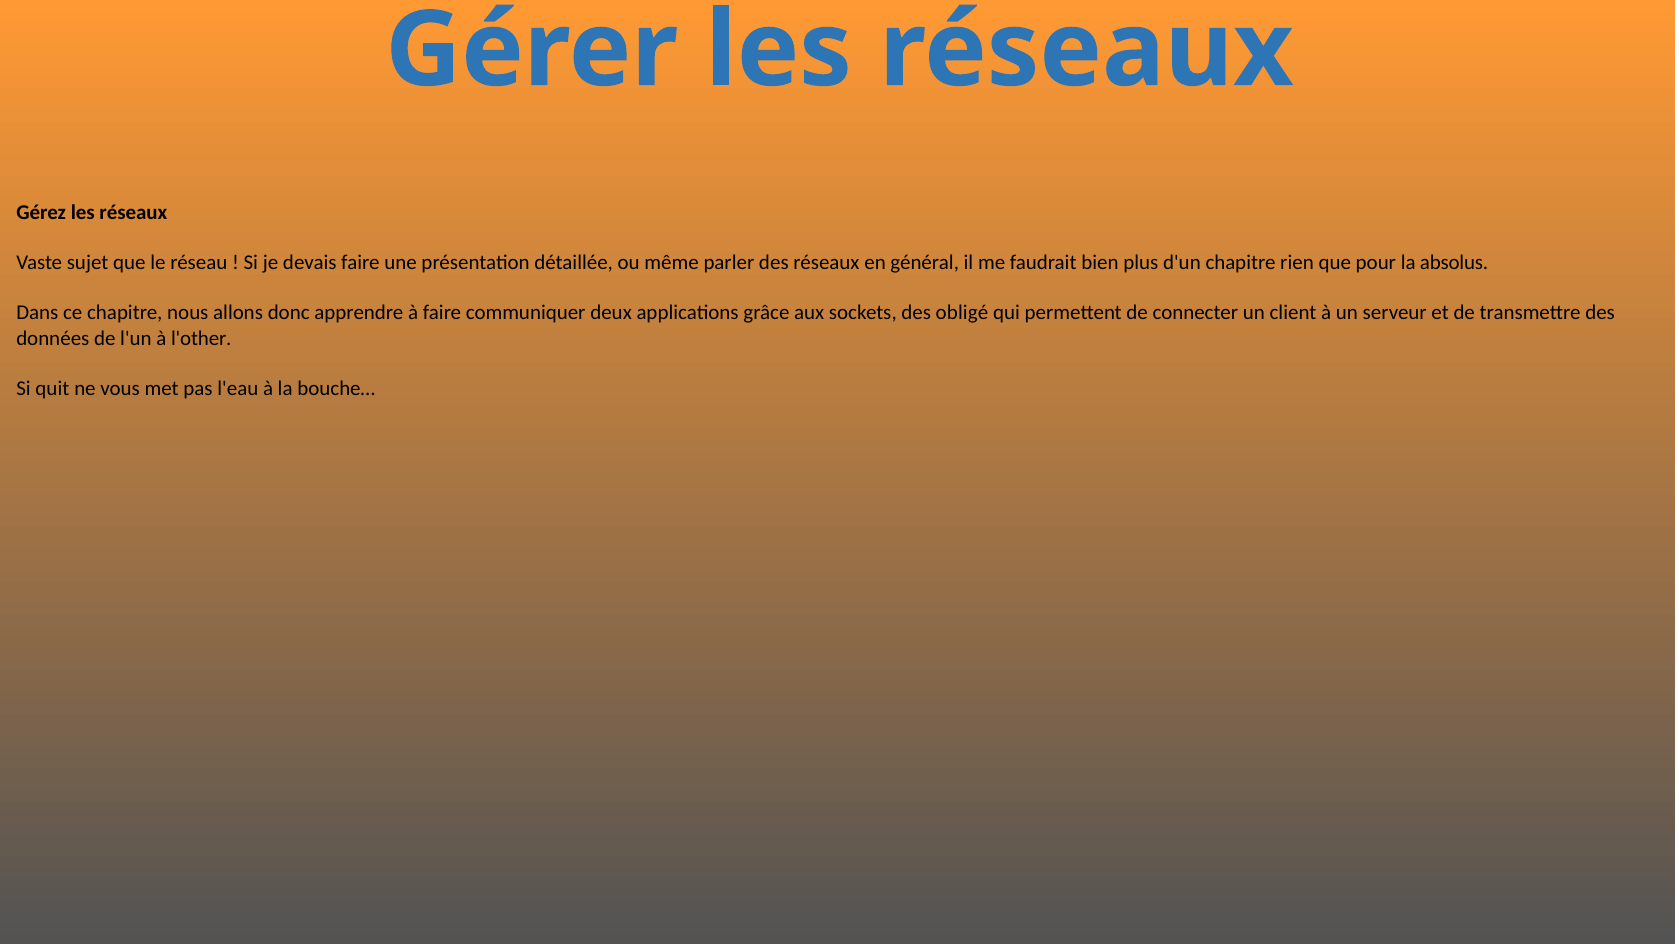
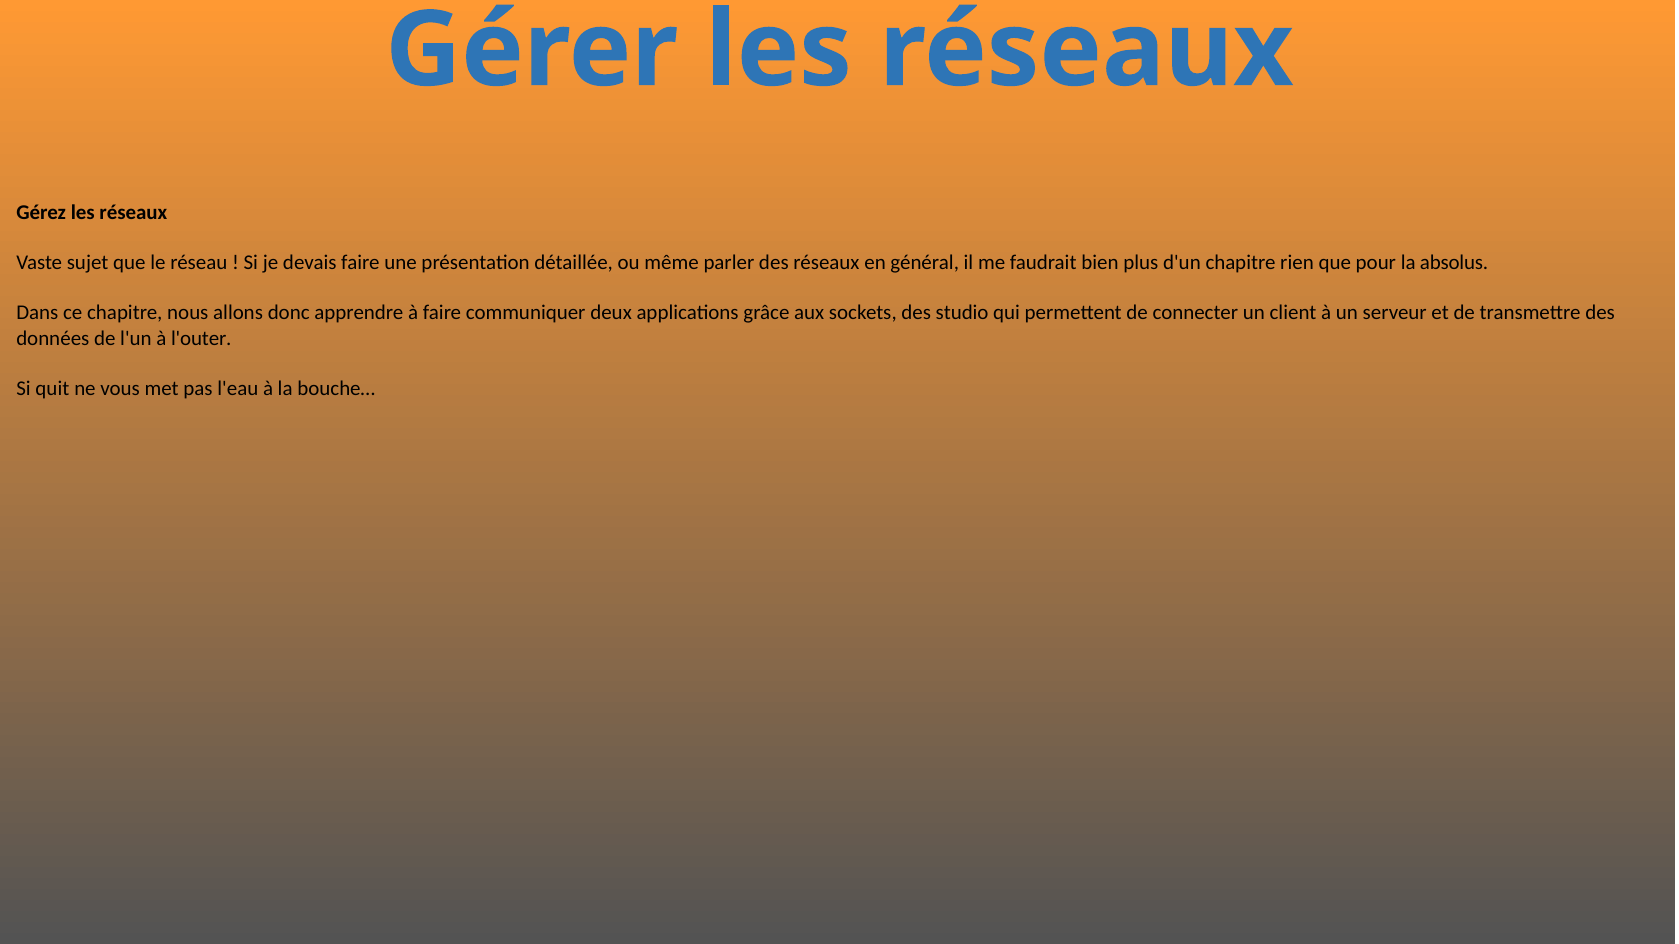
obligé: obligé -> studio (962, 313)
l'other: l'other -> l'outer (201, 338)
